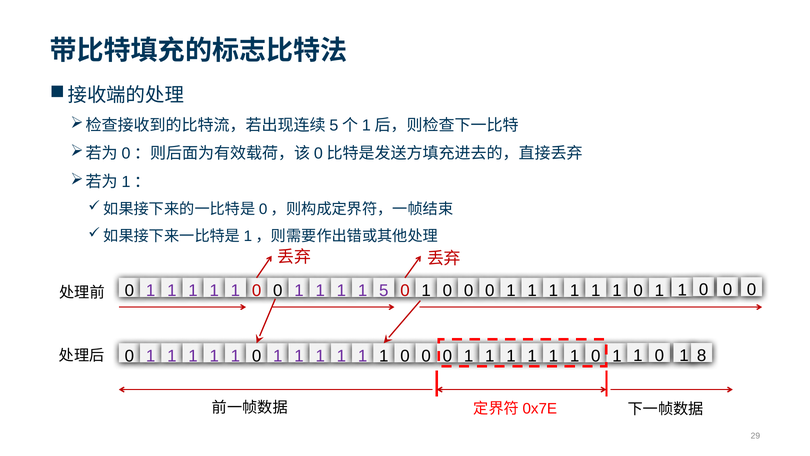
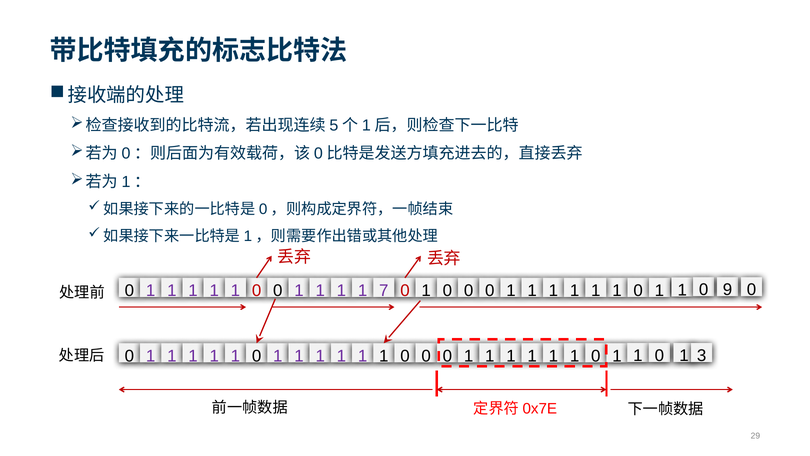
0: 0 -> 9 (728, 290)
5: 5 -> 7 (384, 290)
8: 8 -> 3 (702, 355)
